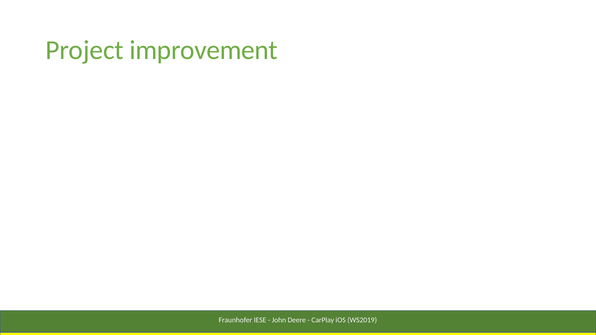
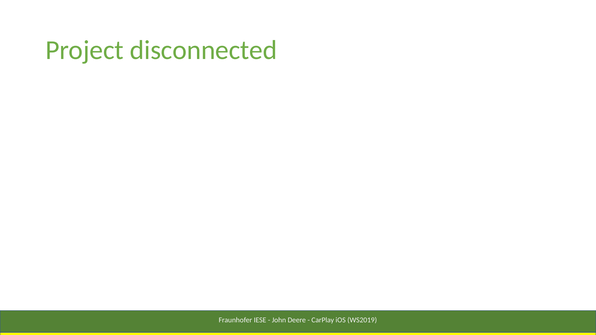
improvement: improvement -> disconnected (204, 50)
